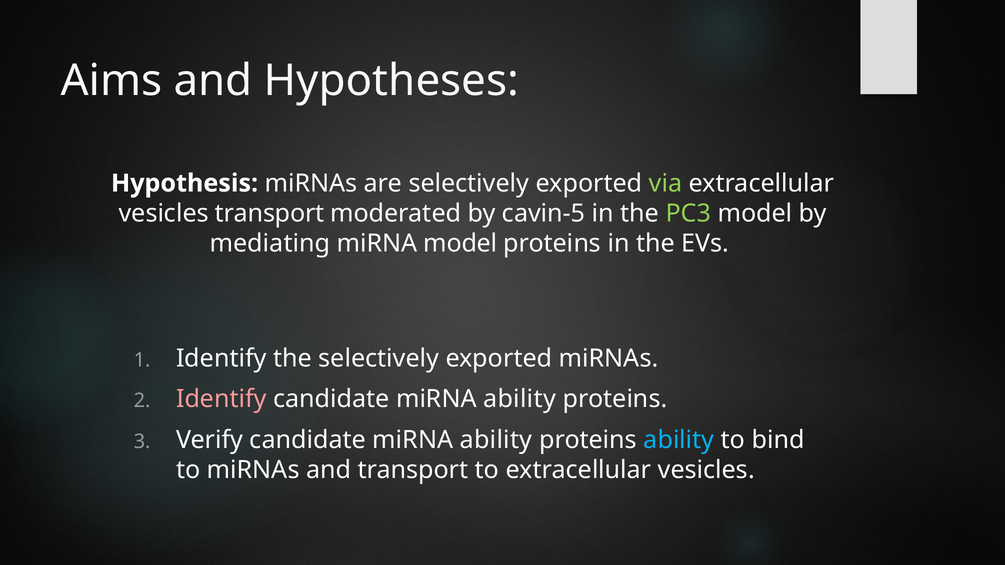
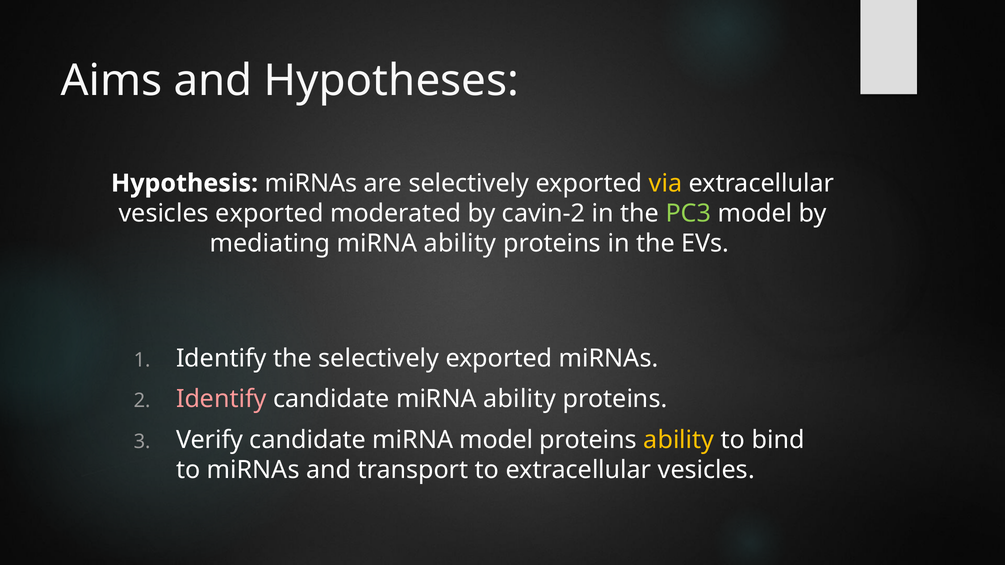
via colour: light green -> yellow (666, 183)
vesicles transport: transport -> exported (269, 214)
cavin-5: cavin-5 -> cavin-2 (544, 214)
mediating miRNA model: model -> ability (460, 244)
Verify candidate miRNA ability: ability -> model (496, 440)
ability colour: light blue -> yellow (679, 440)
